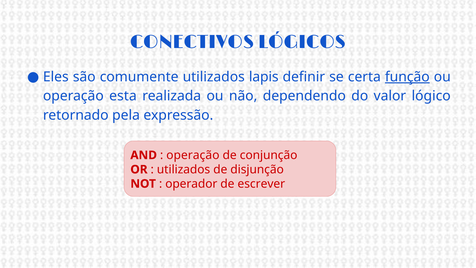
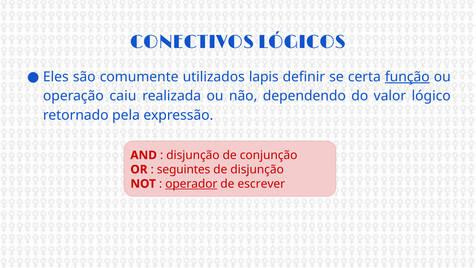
esta: esta -> caiu (123, 96)
operação: operação -> disjunção (193, 155)
utilizados: utilizados -> seguintes (184, 169)
operador underline: none -> present (191, 184)
